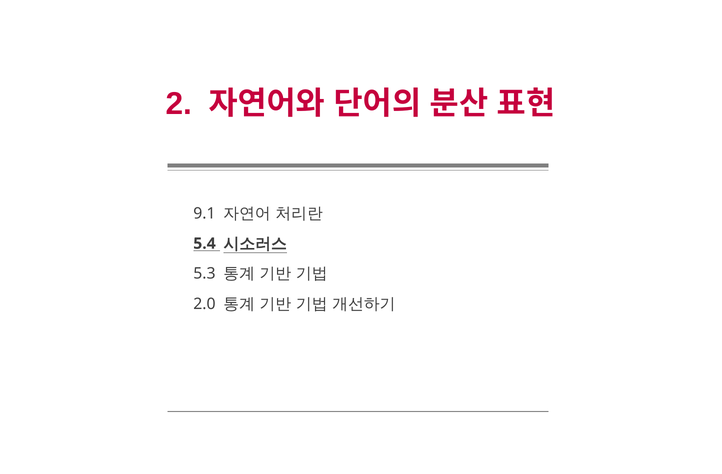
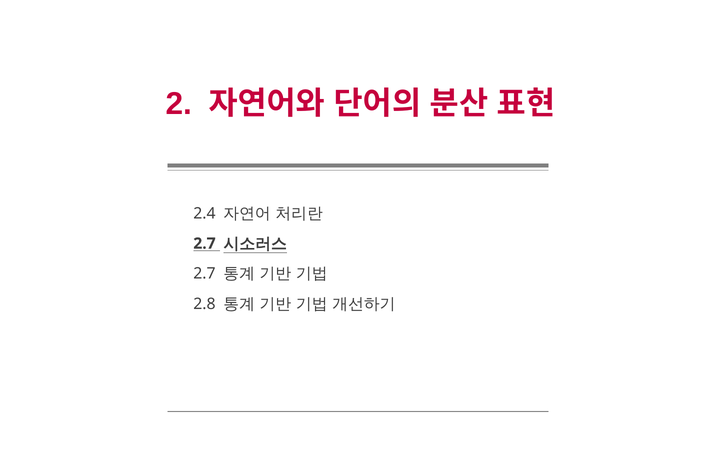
9.1: 9.1 -> 2.4 (204, 213)
5.4: 5.4 -> 2.7 (204, 244)
5.3: 5.3 -> 2.7 (204, 274)
2.0: 2.0 -> 2.8 (204, 304)
